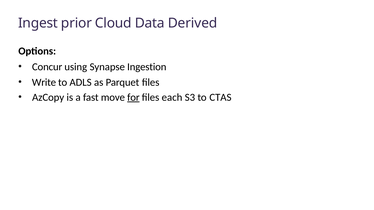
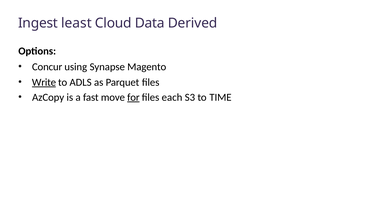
prior: prior -> least (76, 23)
Ingestion: Ingestion -> Magento (147, 67)
Write underline: none -> present (44, 82)
CTAS: CTAS -> TIME (220, 97)
